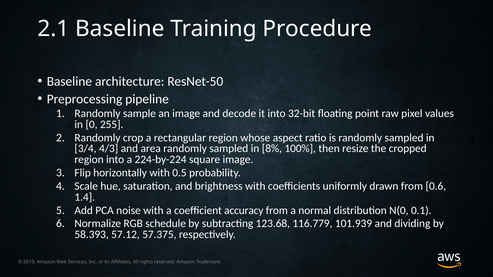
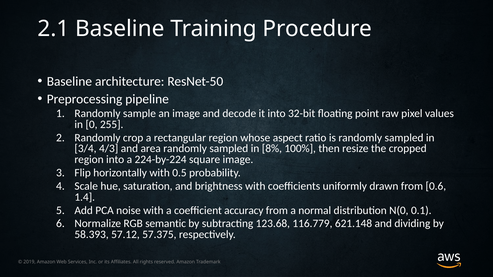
schedule: schedule -> semantic (166, 224)
101.939: 101.939 -> 621.148 (354, 224)
